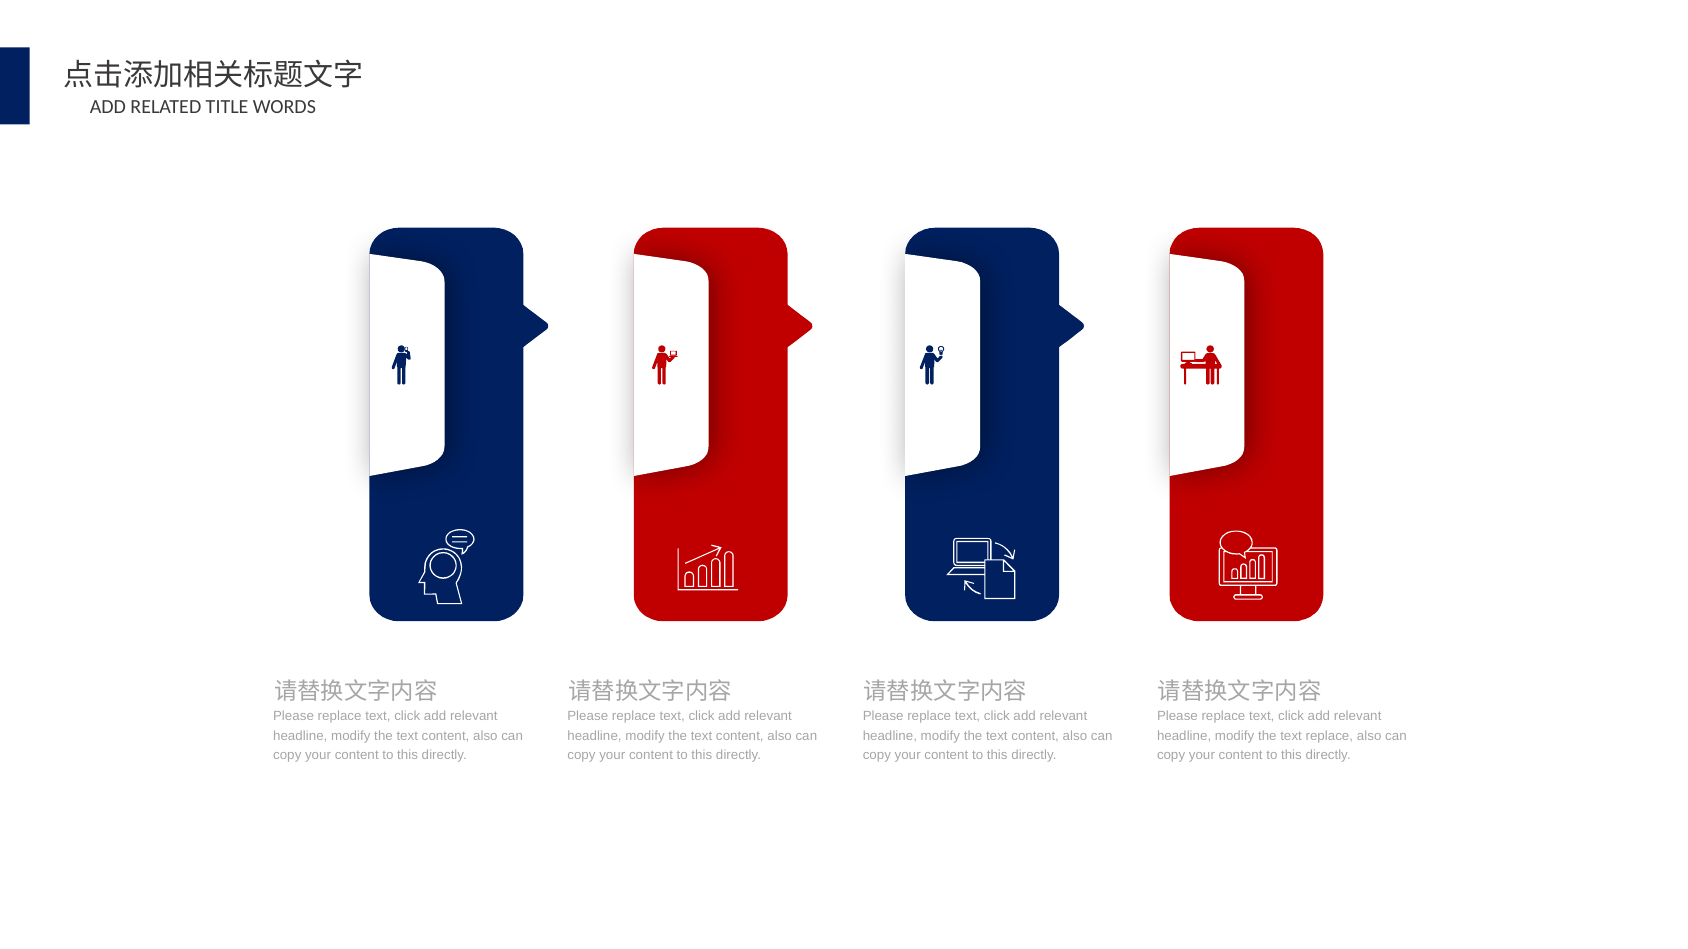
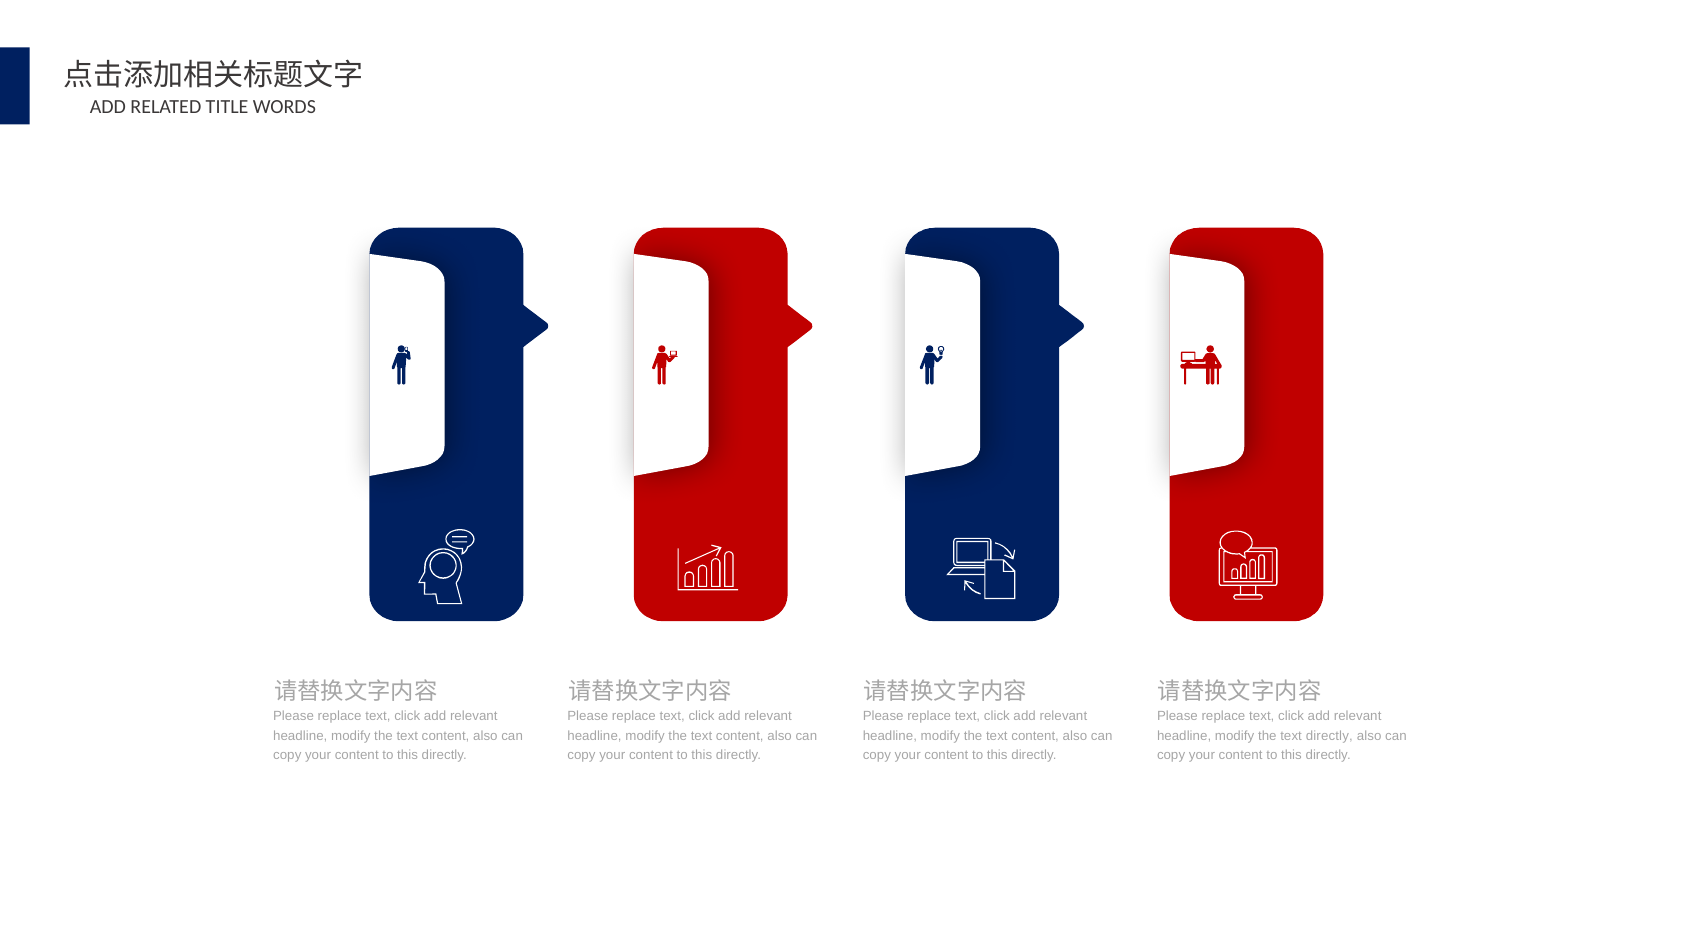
text replace: replace -> directly (1329, 736)
